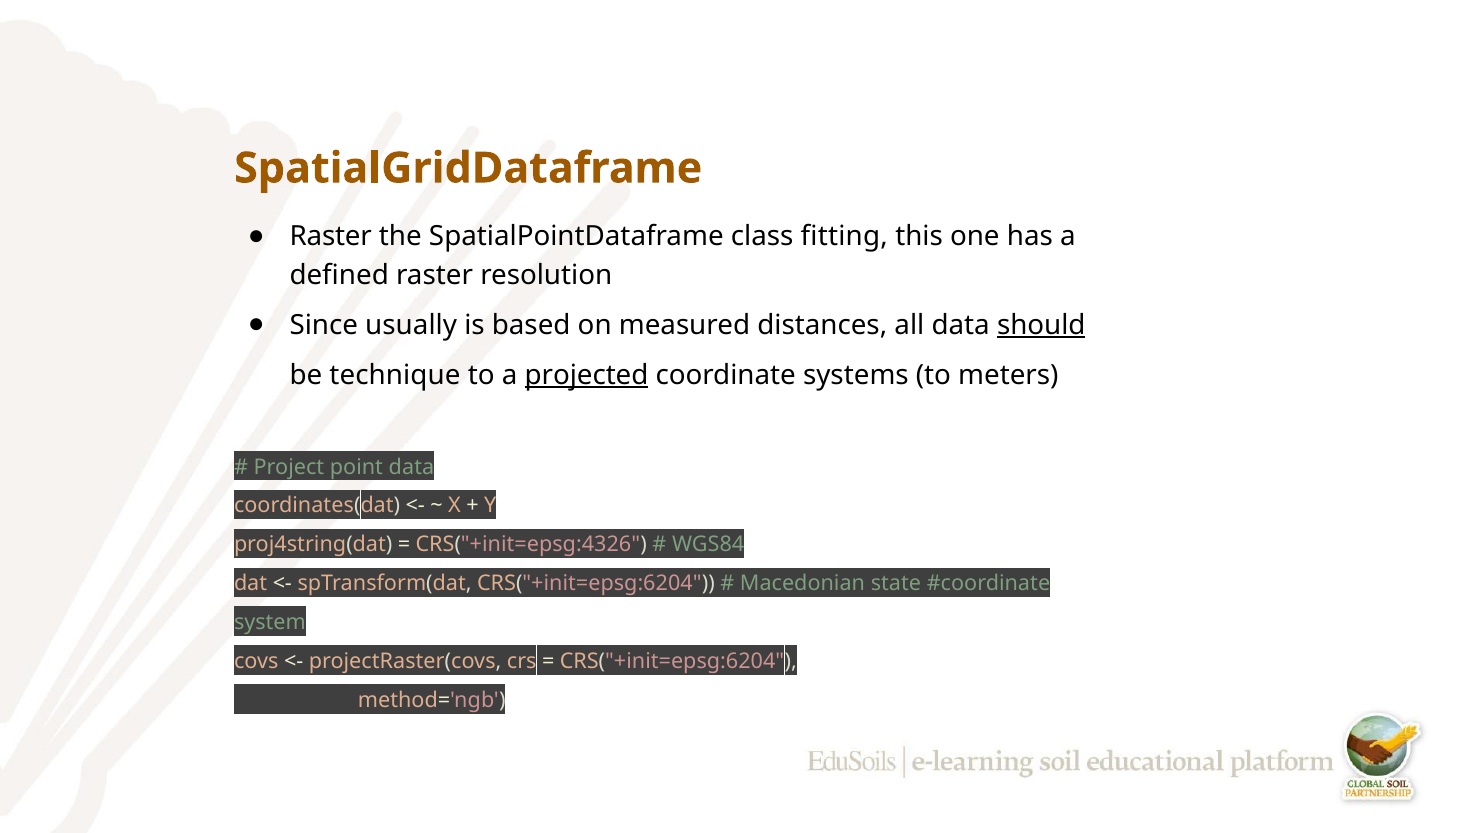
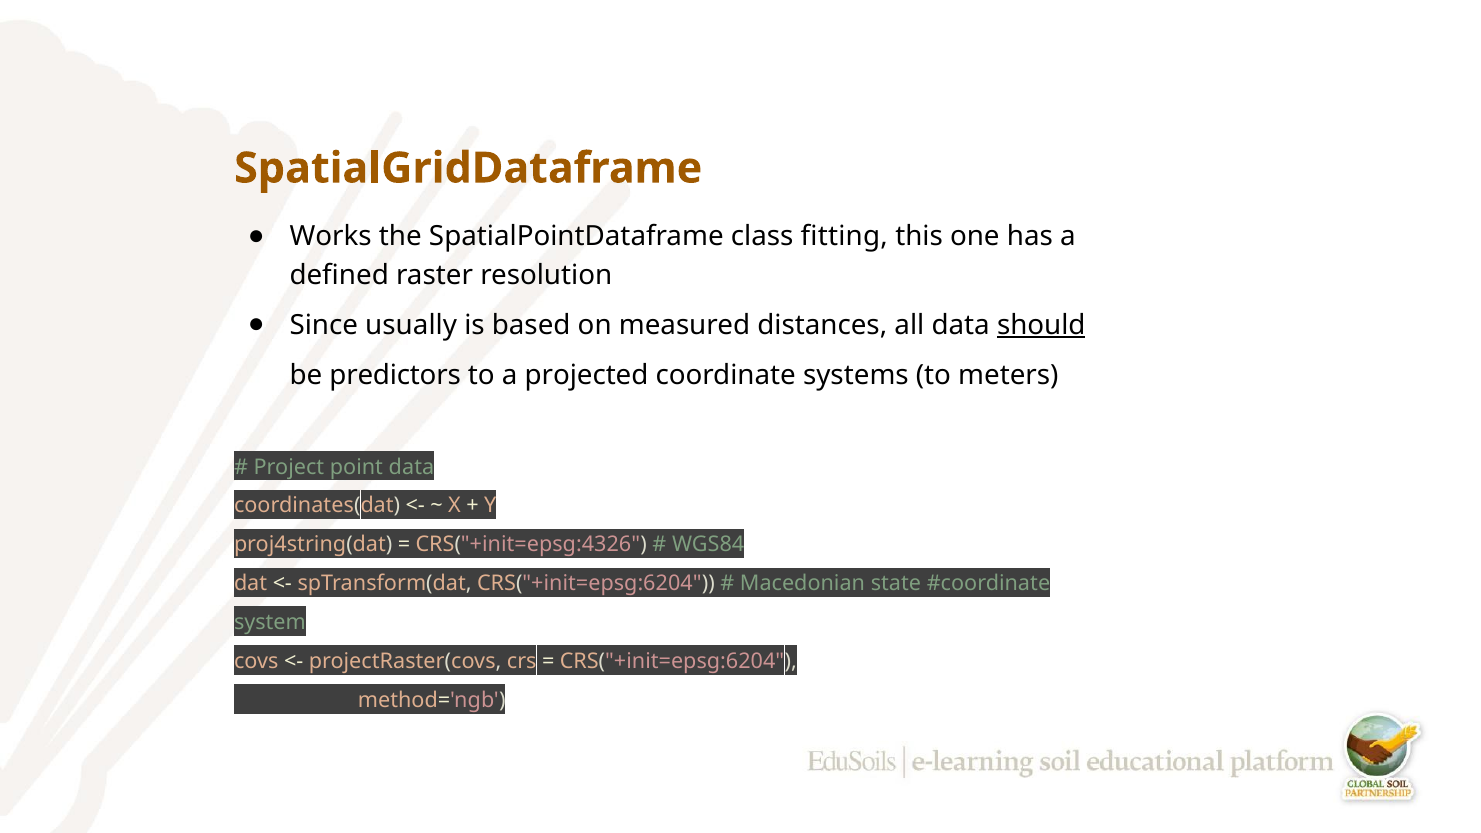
Raster: Raster -> Works (331, 237)
technique: technique -> predictors (395, 375)
projected underline: present -> none (587, 375)
